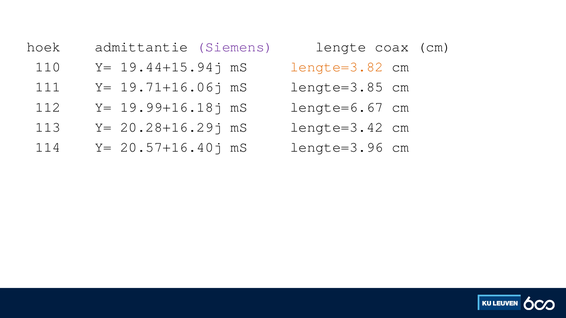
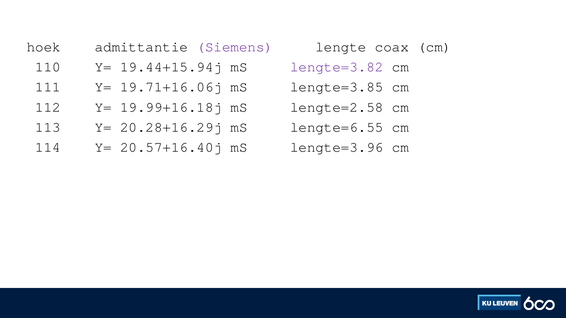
lengte=3.82 colour: orange -> purple (337, 67)
lengte=6.67: lengte=6.67 -> lengte=2.58 (337, 107)
lengte=3.42: lengte=3.42 -> lengte=6.55 (337, 127)
